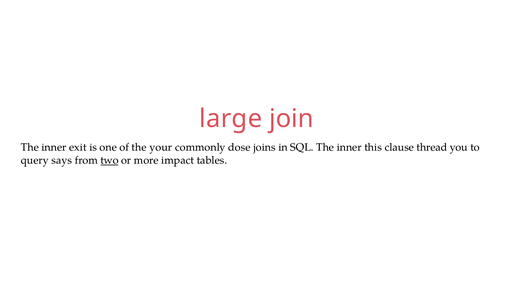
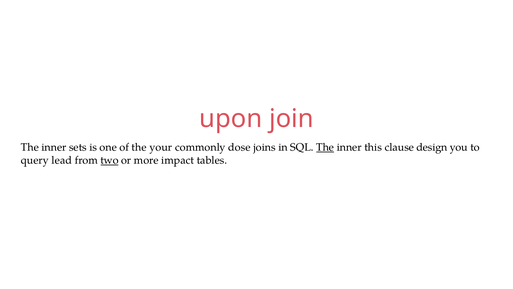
large: large -> upon (231, 118)
exit: exit -> sets (78, 147)
The underline: none -> present (325, 147)
thread: thread -> design (432, 147)
says: says -> lead (62, 160)
